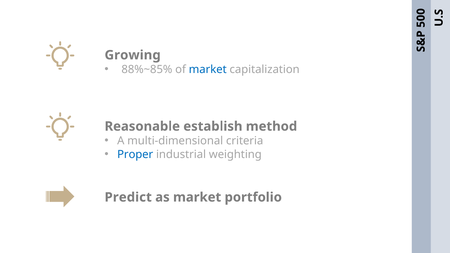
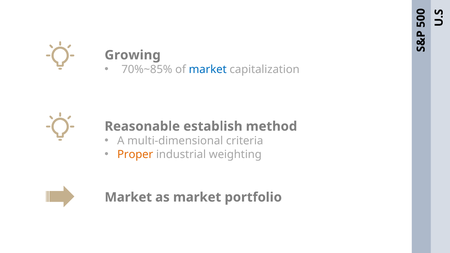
88%~85%: 88%~85% -> 70%~85% (147, 70)
Proper colour: blue -> orange (135, 154)
Predict: Predict -> Market (128, 197)
